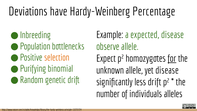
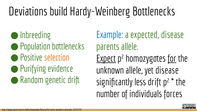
have: have -> build (59, 11)
Hardy-Weinberg Percentage: Percentage -> Bottlenecks (154, 11)
Example colour: black -> blue (110, 35)
observe: observe -> parents (108, 47)
Expect underline: none -> present (106, 58)
binomial: binomial -> evidence (60, 69)
alleles: alleles -> forces (173, 94)
